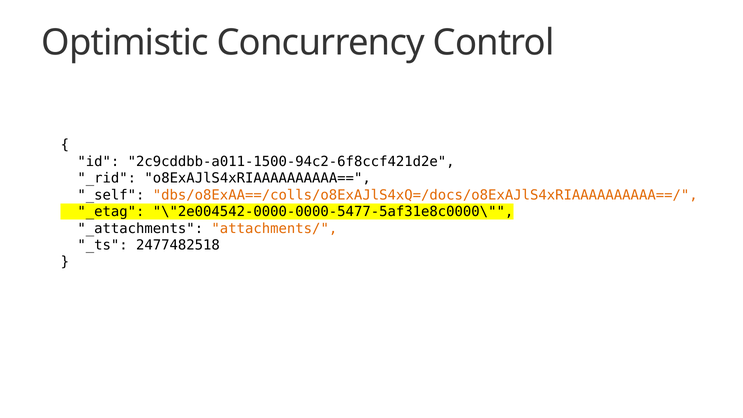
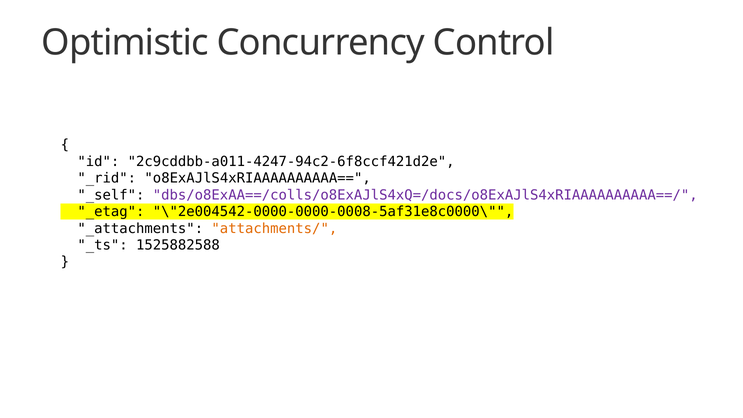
2c9cddbb-a011-1500-94c2-6f8ccf421d2e: 2c9cddbb-a011-1500-94c2-6f8ccf421d2e -> 2c9cddbb-a011-4247-94c2-6f8ccf421d2e (291, 162)
dbs/o8ExAA==/colls/o8ExAJlS4xQ=/docs/o8ExAJlS4xRIAAAAAAAAAA==/ colour: orange -> purple (425, 195)
\"2e004542-0000-0000-5477-5af31e8c0000\: \"2e004542-0000-0000-5477-5af31e8c0000\ -> \"2e004542-0000-0000-0008-5af31e8c0000\ (333, 212)
2477482518: 2477482518 -> 1525882588 (178, 245)
